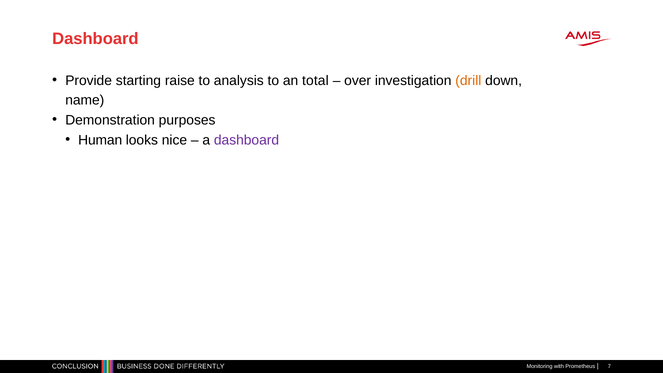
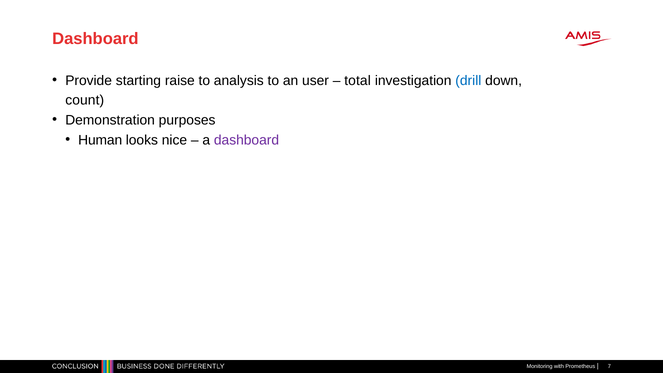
total: total -> user (316, 80)
over: over -> total (358, 80)
drill colour: orange -> blue (468, 80)
name: name -> count (85, 100)
